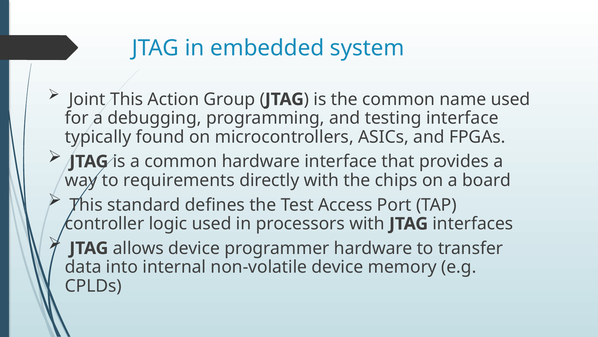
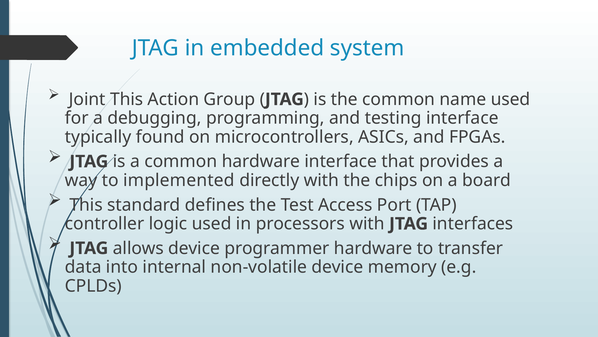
requirements: requirements -> implemented (179, 180)
